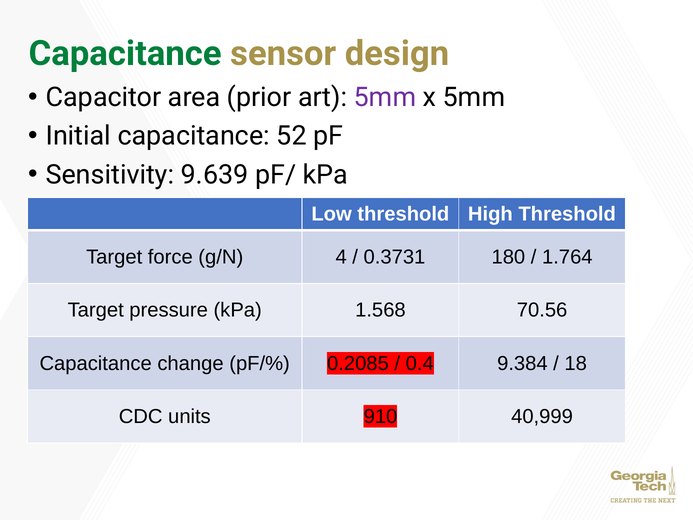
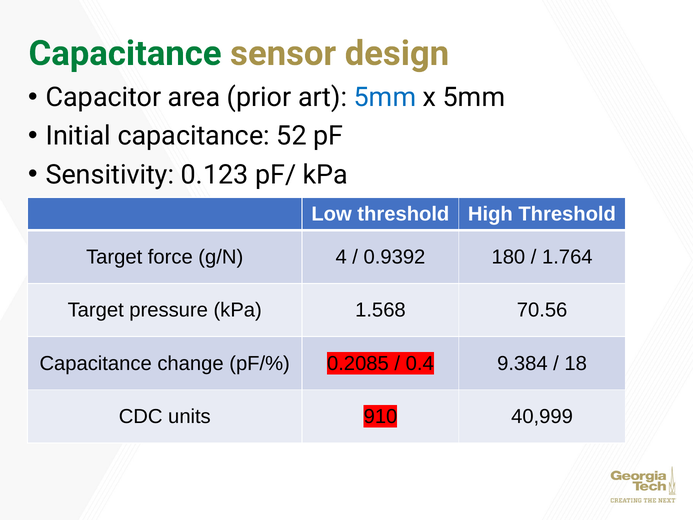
5mm colour: purple -> blue (385, 97)
9.639: 9.639 -> 0.123 (215, 175)
0.3731: 0.3731 -> 0.9392 (394, 257)
